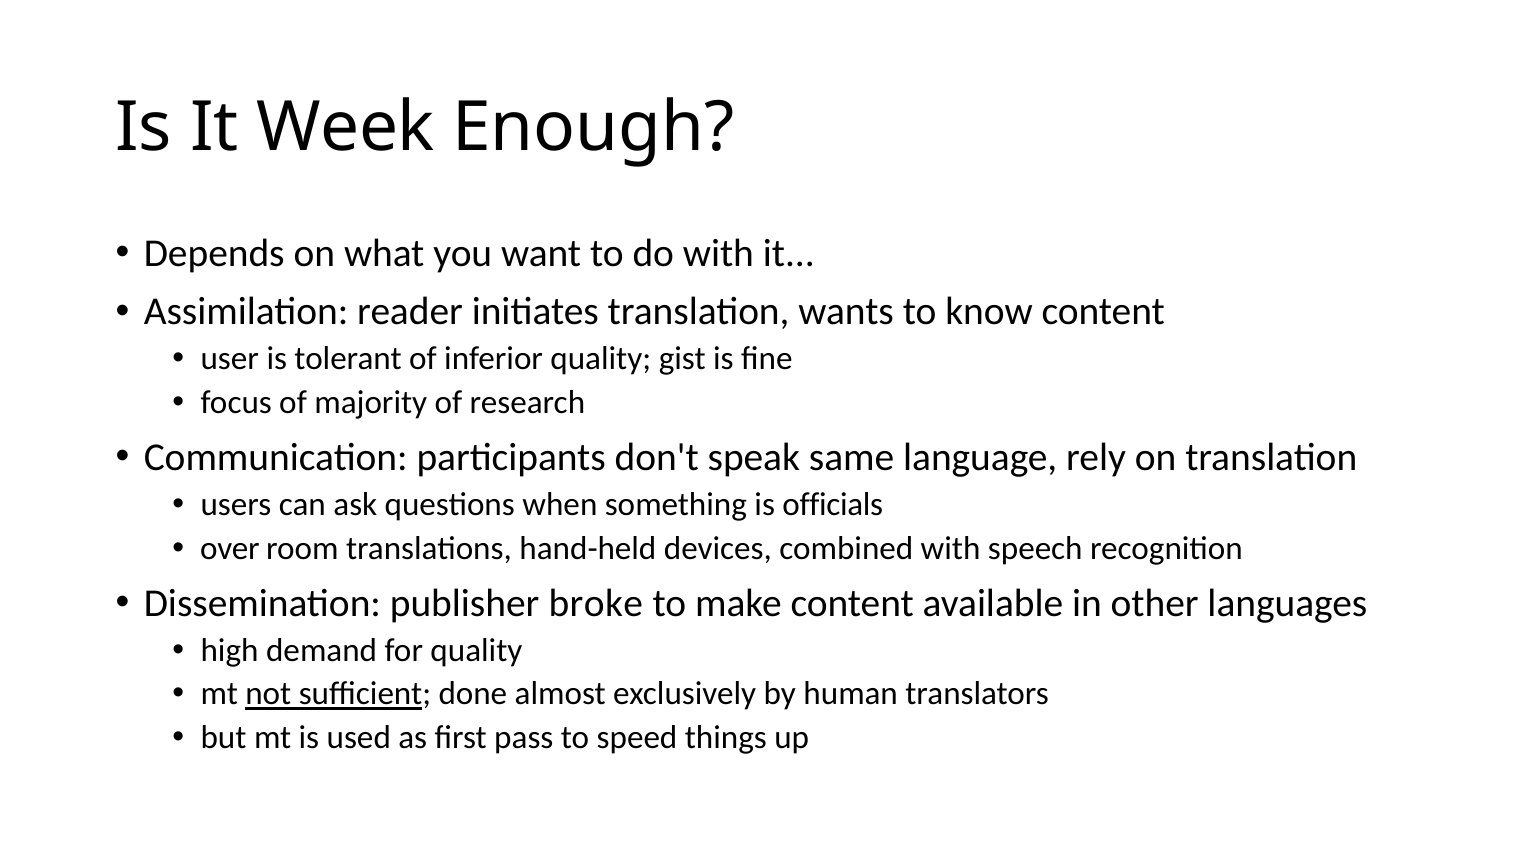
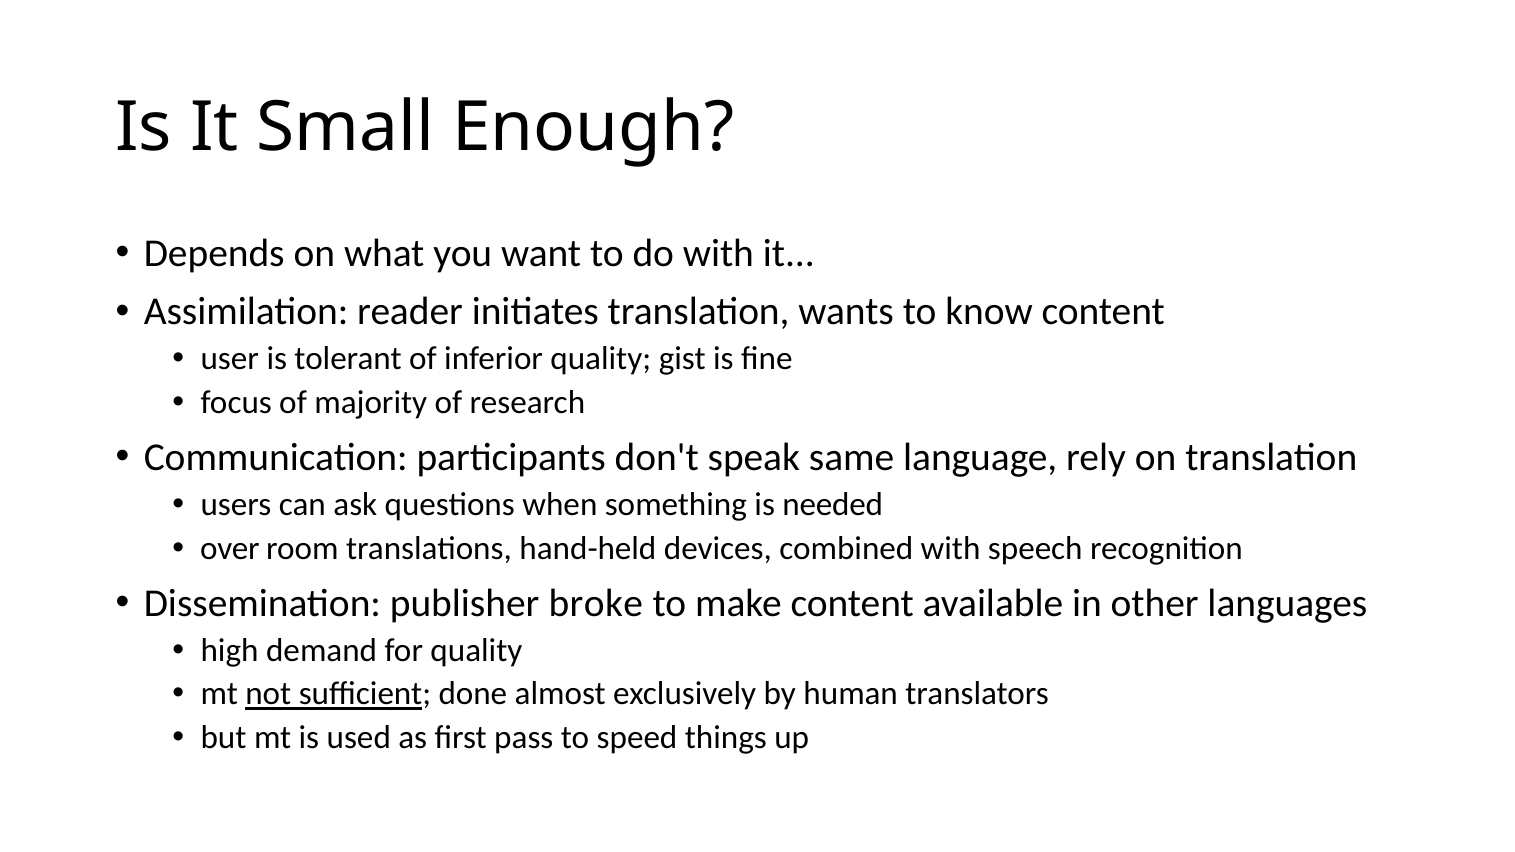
Week: Week -> Small (346, 127)
officials: officials -> needed (833, 505)
